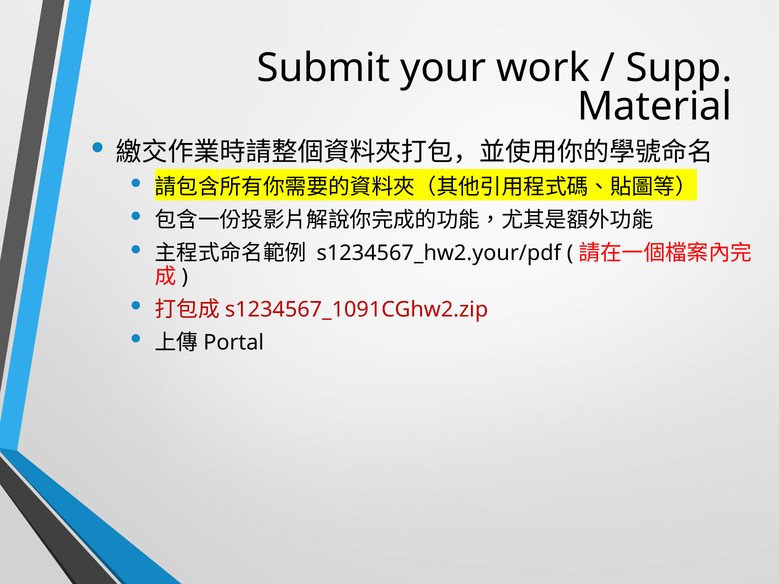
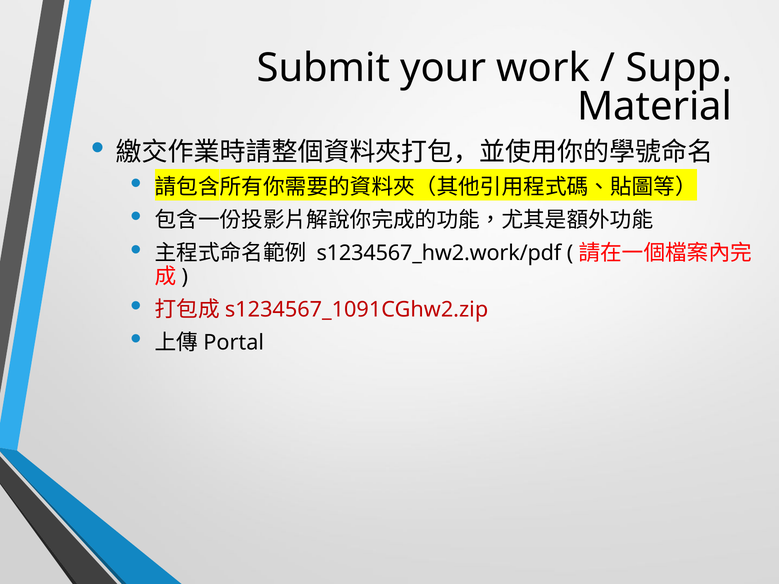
s1234567_hw2.your/pdf: s1234567_hw2.your/pdf -> s1234567_hw2.work/pdf (439, 253)
